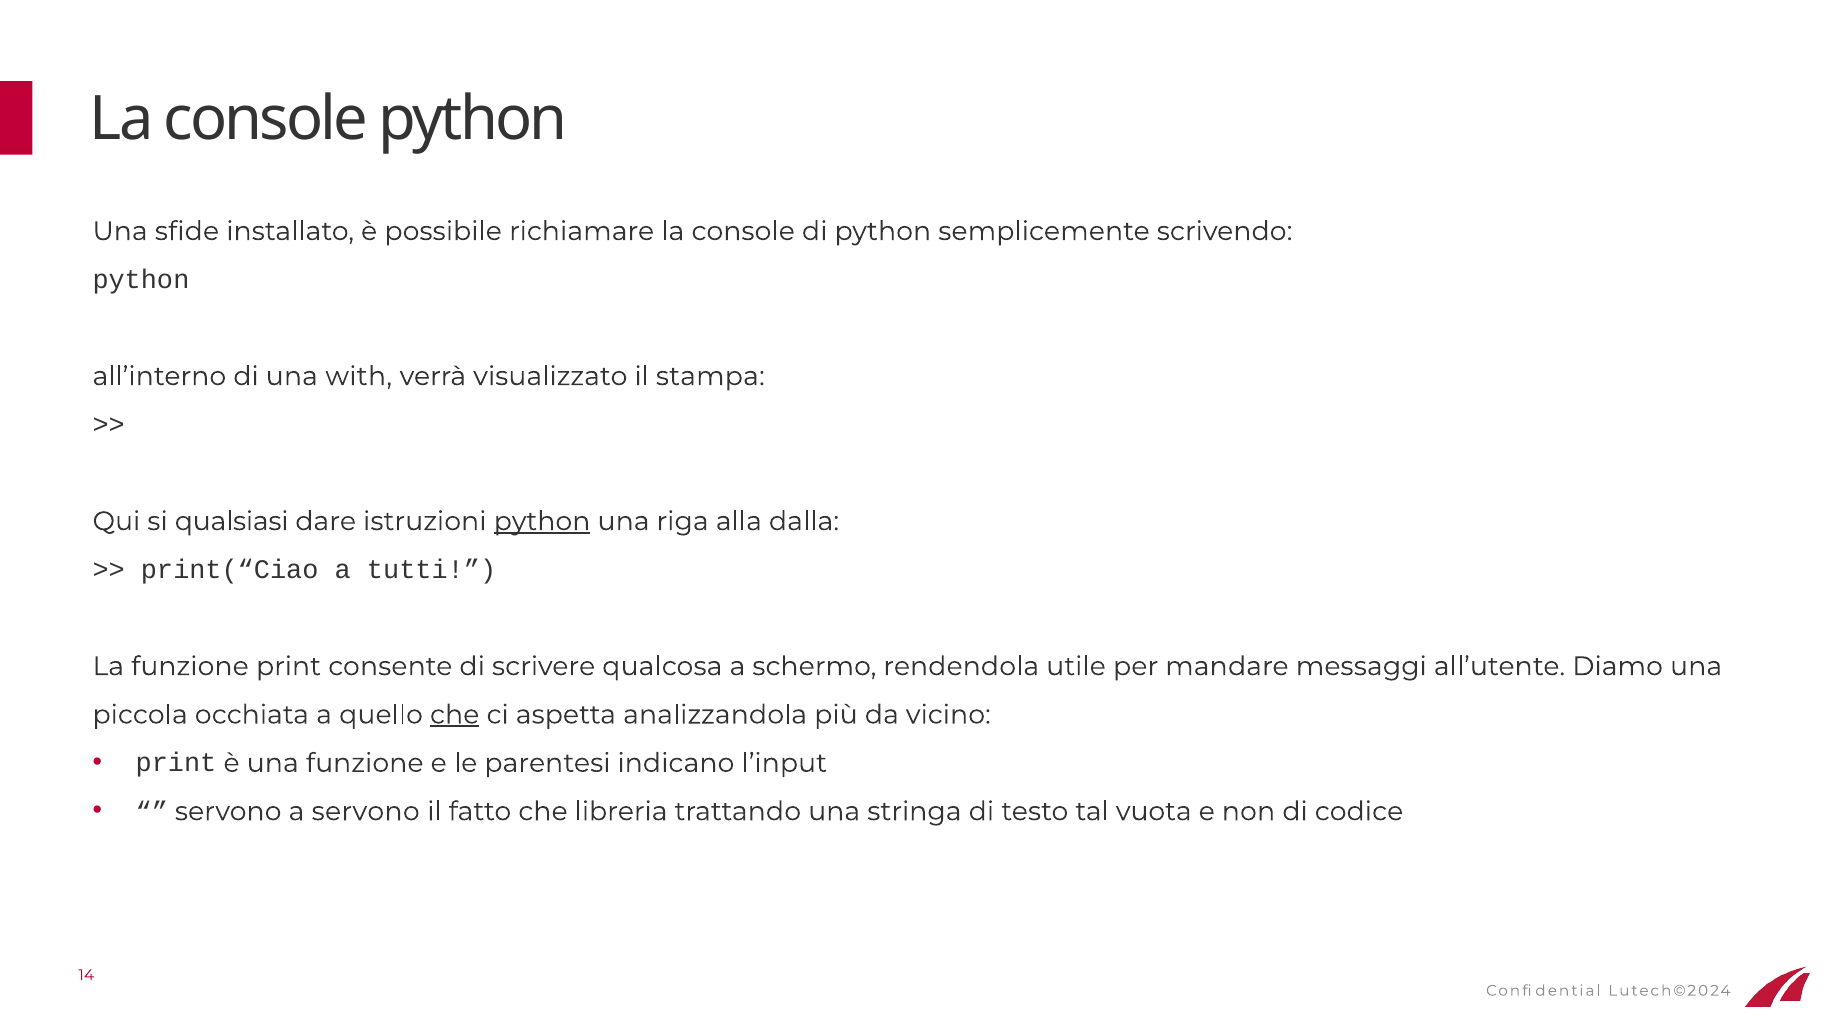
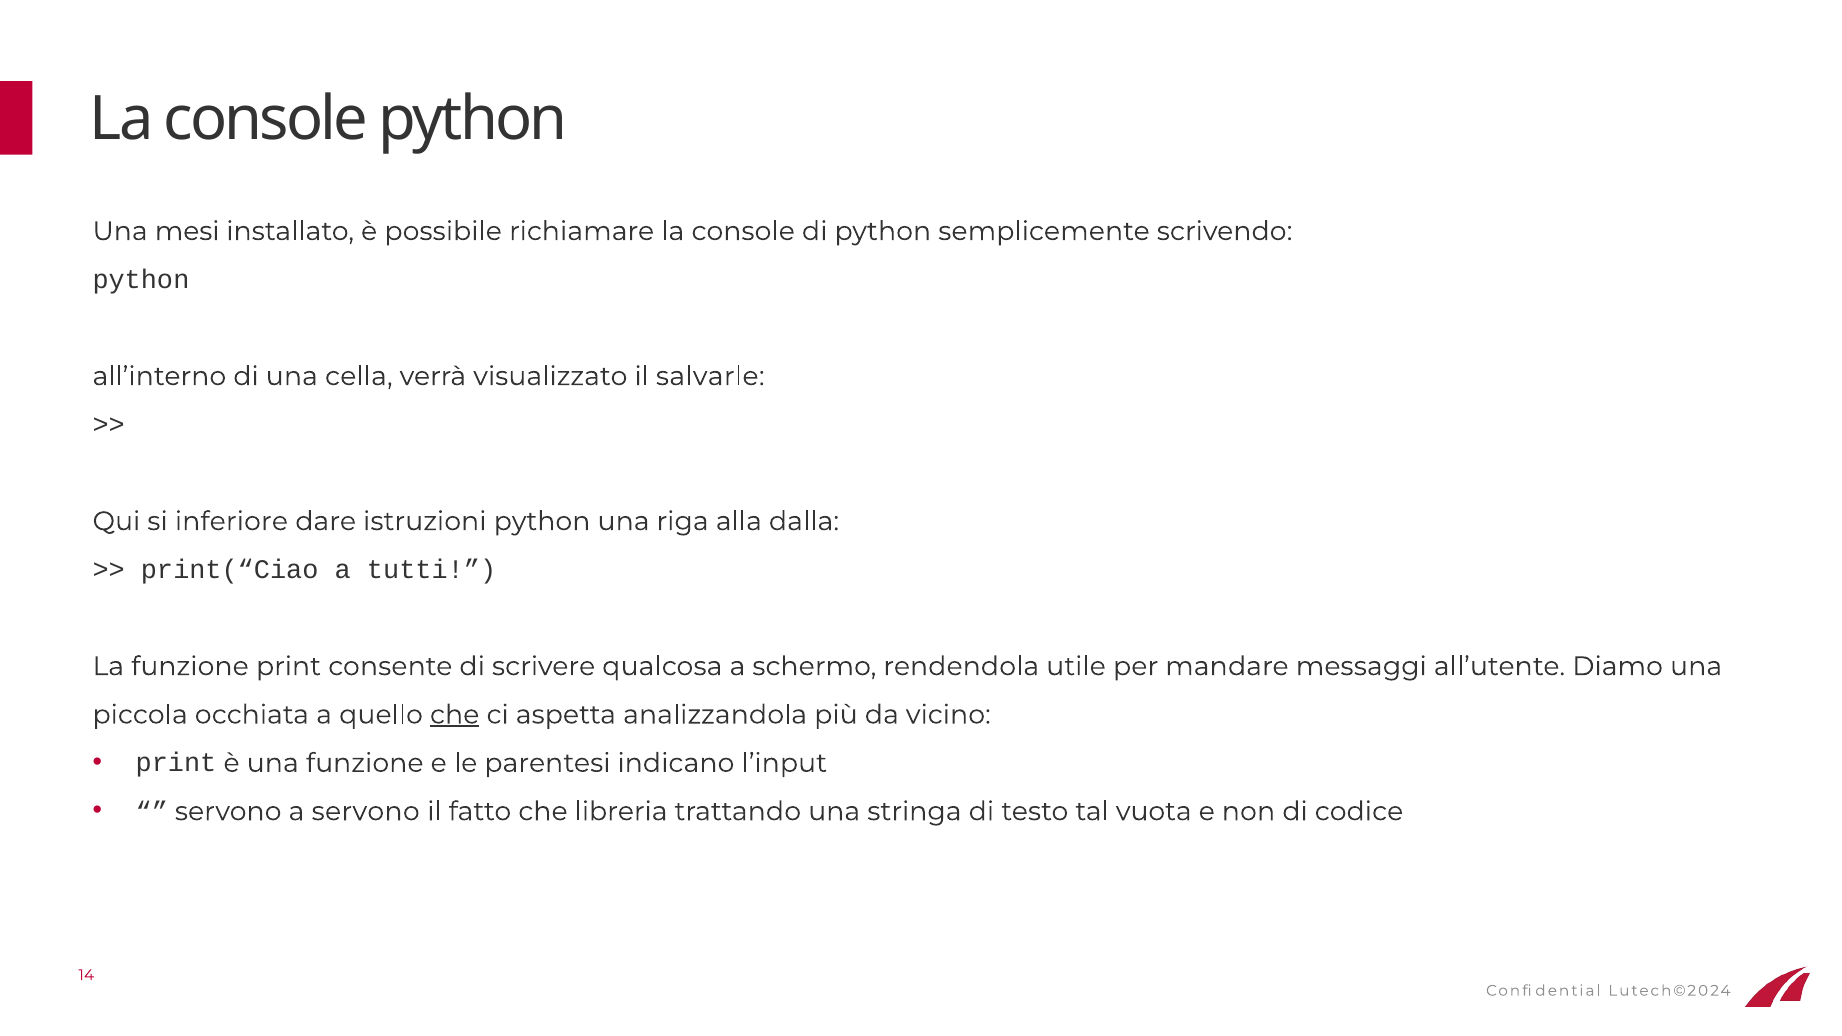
sfide: sfide -> mesi (187, 231)
with: with -> cella (359, 376)
stampa: stampa -> salvarle (710, 376)
qualsiasi: qualsiasi -> inferiore (231, 521)
python underline: present -> none (542, 521)
